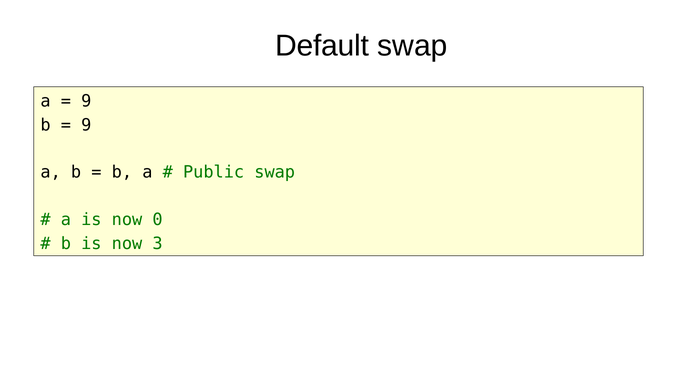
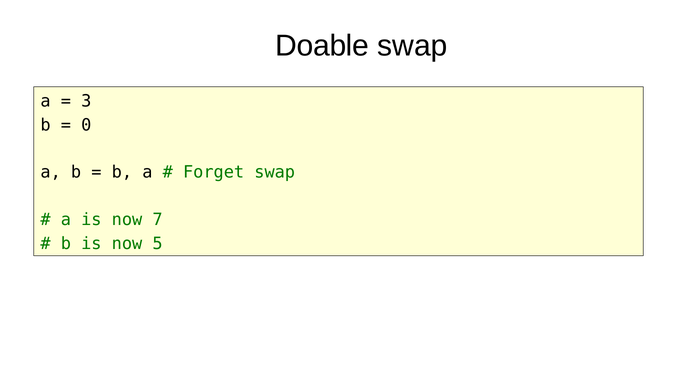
Default: Default -> Doable (322, 46)
9: 9 -> 3 (86, 101)
9: 9 -> 0 (86, 125)
Public: Public -> Forget (214, 172)
0: 0 -> 7 (158, 220)
3: 3 -> 5 (158, 243)
